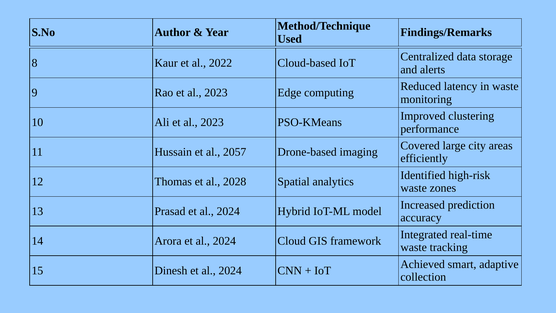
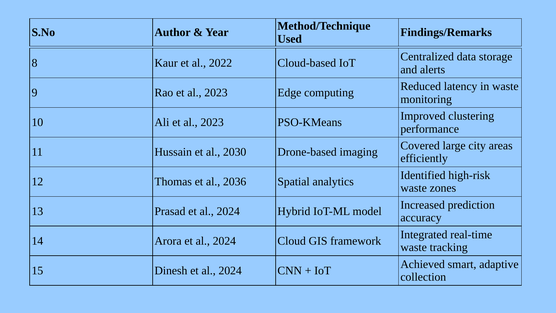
2057: 2057 -> 2030 (235, 152)
2028: 2028 -> 2036 (235, 182)
